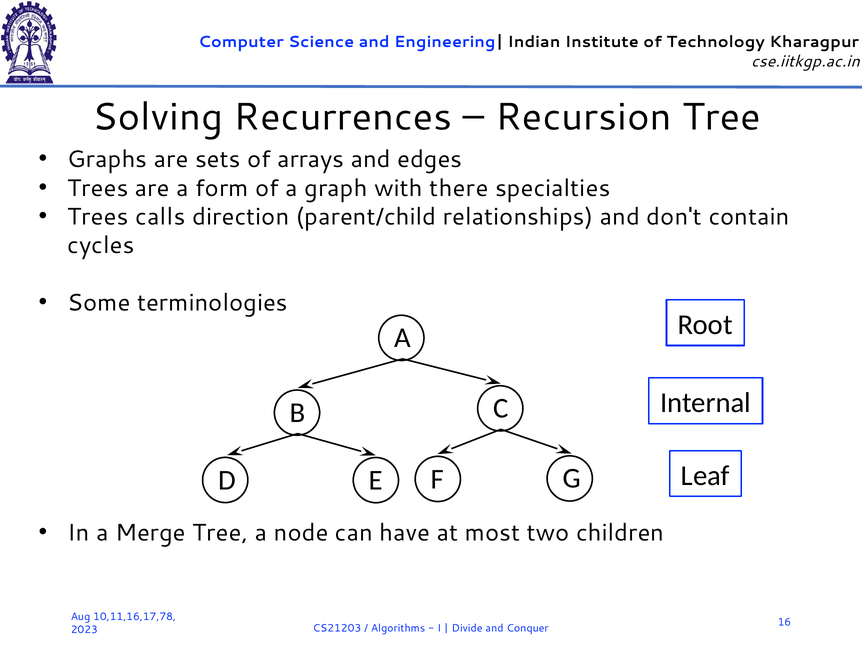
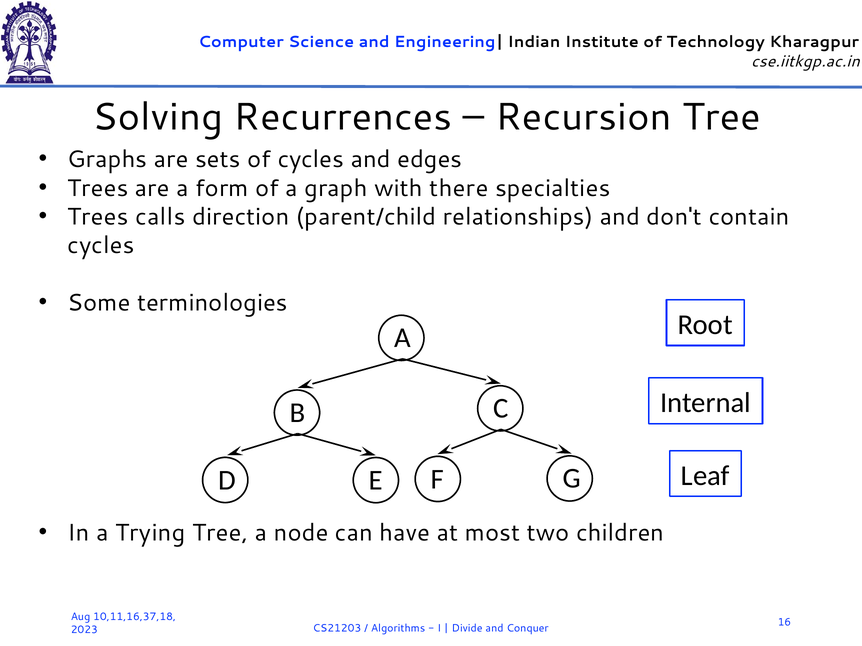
of arrays: arrays -> cycles (311, 160)
Merge: Merge -> Trying (150, 533)
10,11,16,17,78: 10,11,16,17,78 -> 10,11,16,37,18 (135, 617)
